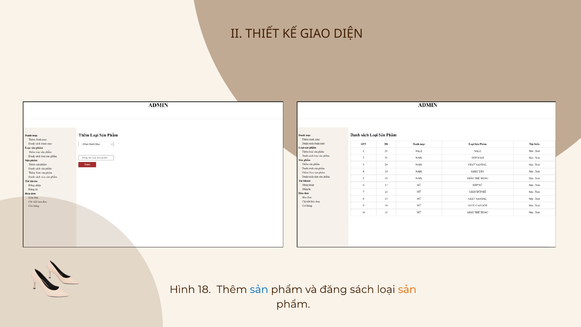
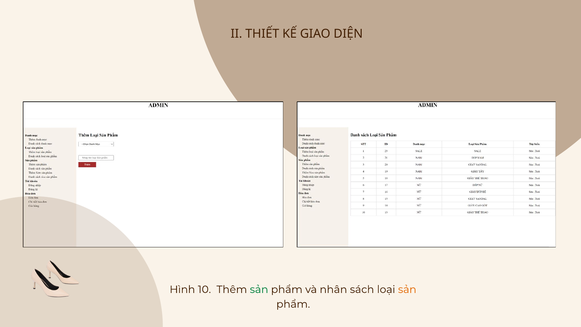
18: 18 -> 10 (204, 289)
sản colour: blue -> green (259, 289)
đăng: đăng -> nhân (333, 289)
